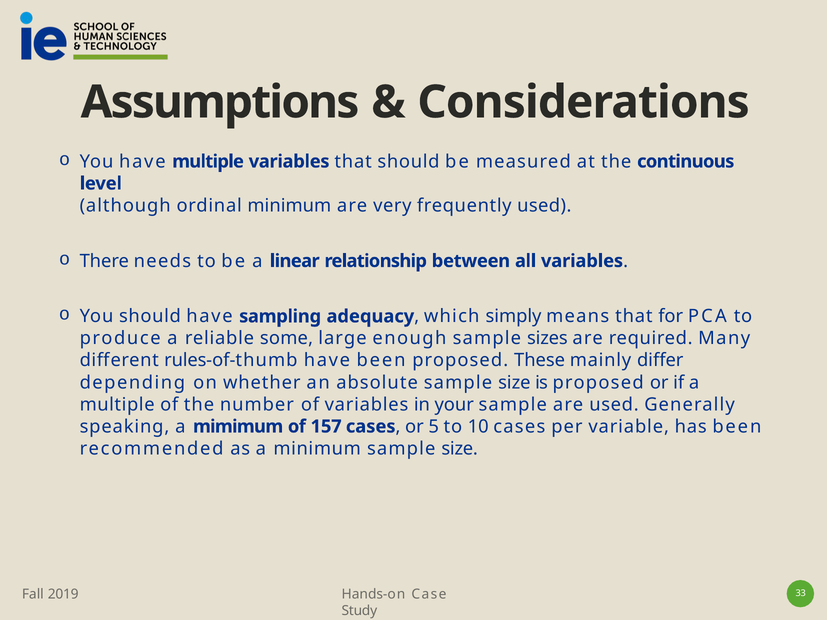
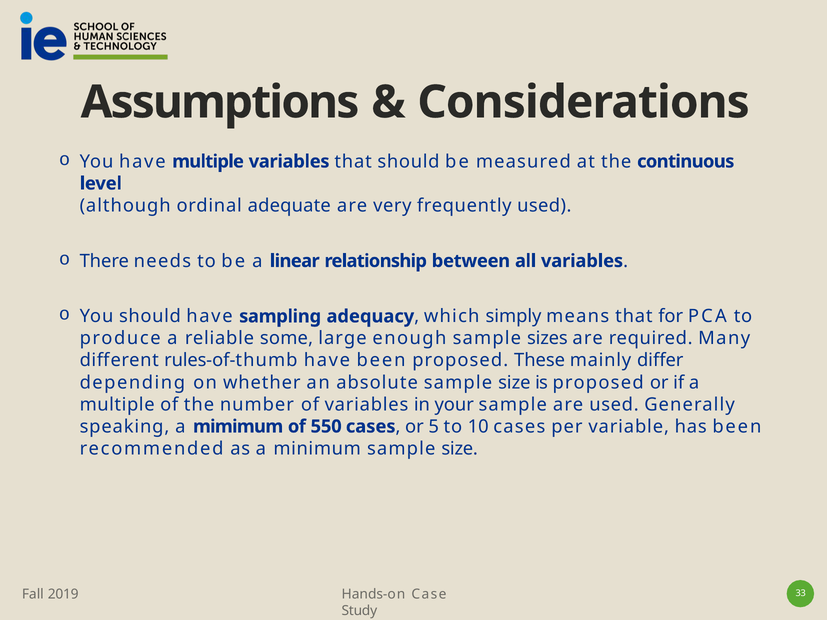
ordinal minimum: minimum -> adequate (289, 206)
157: 157 -> 550 (326, 427)
